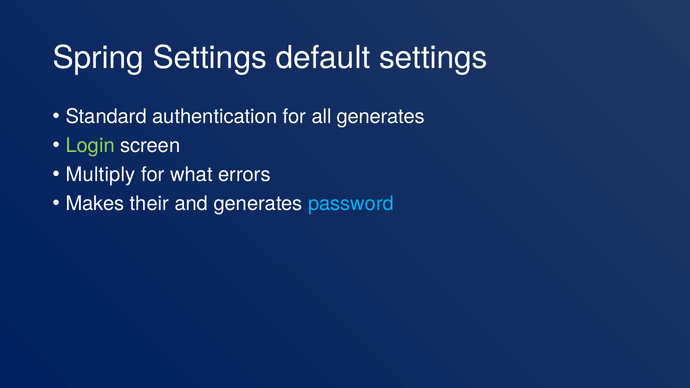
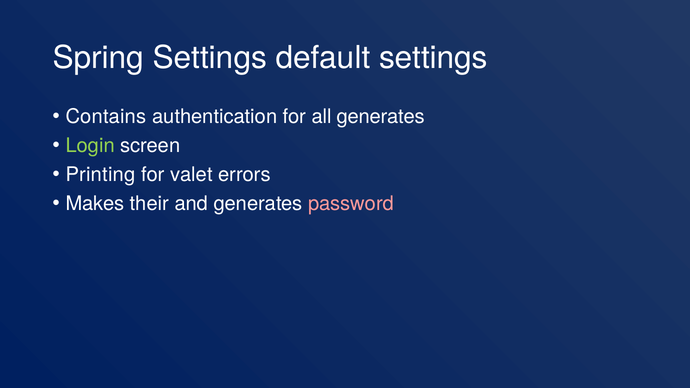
Standard: Standard -> Contains (106, 117)
Multiply: Multiply -> Printing (101, 175)
what: what -> valet (191, 175)
password colour: light blue -> pink (351, 203)
